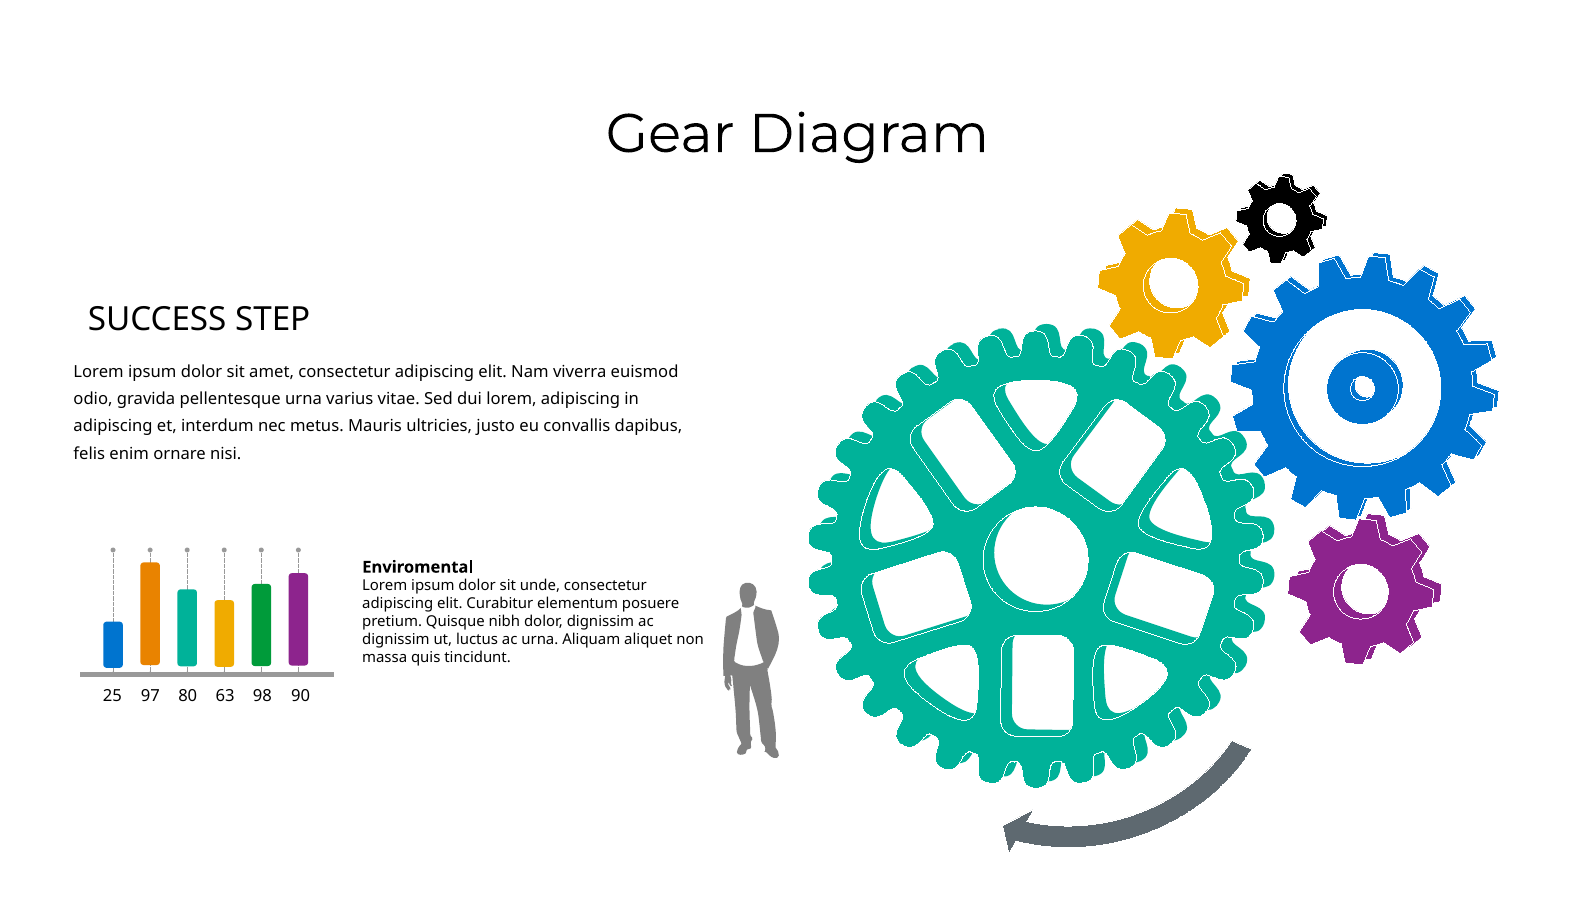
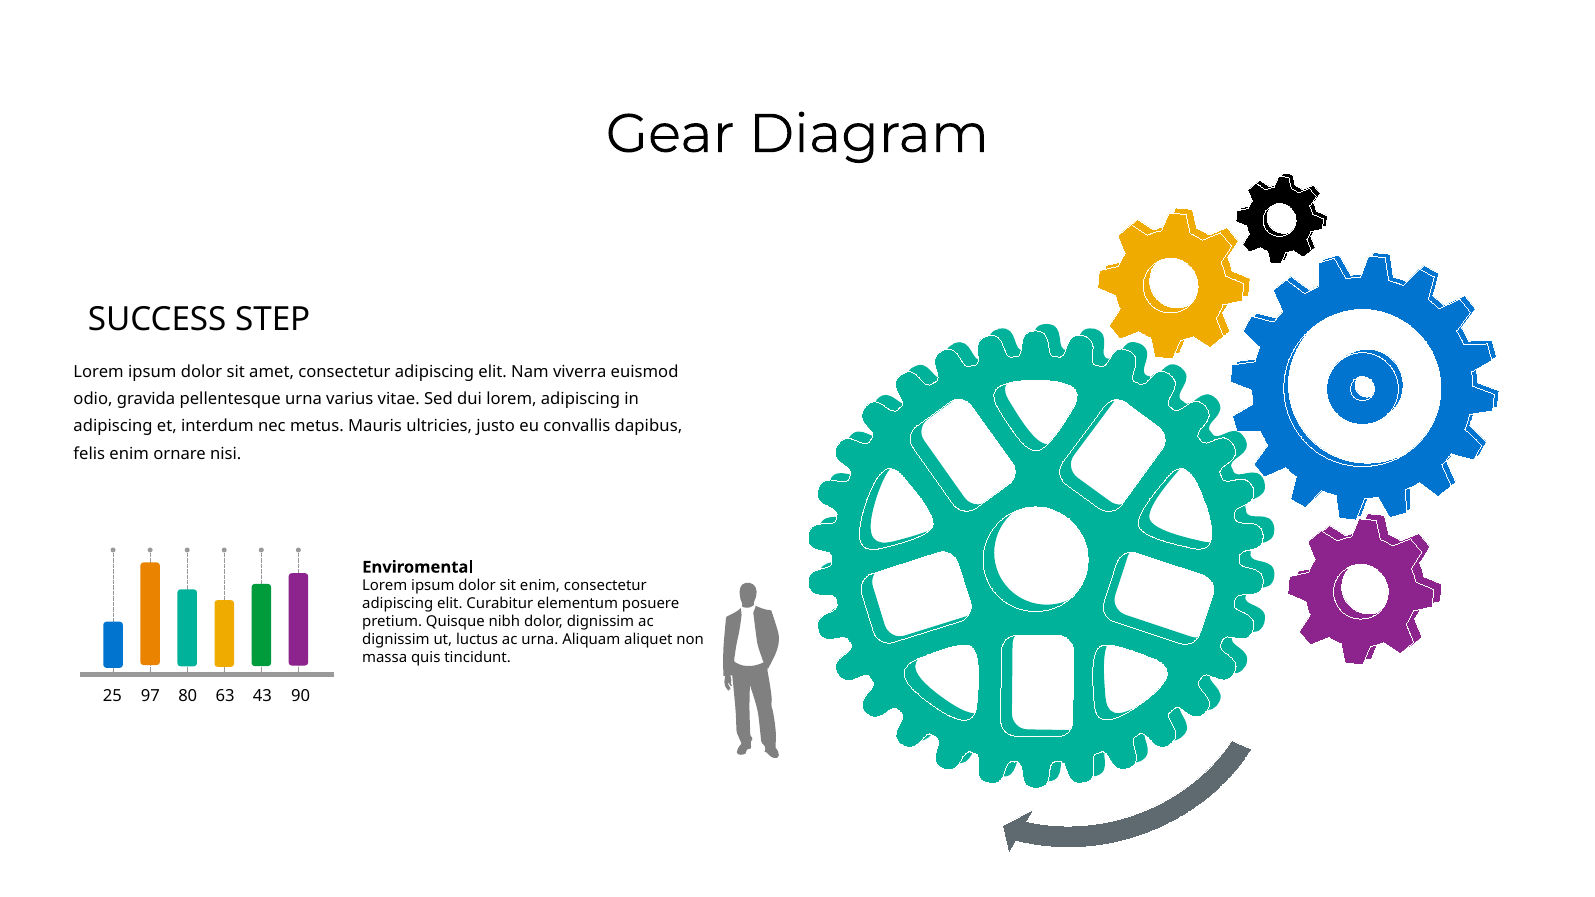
sit unde: unde -> enim (540, 586)
98: 98 -> 43 (262, 696)
